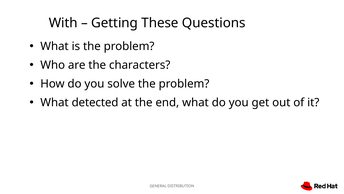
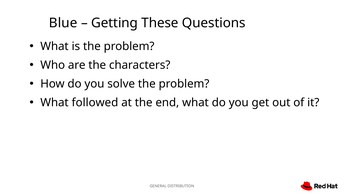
With: With -> Blue (63, 23)
detected: detected -> followed (95, 102)
